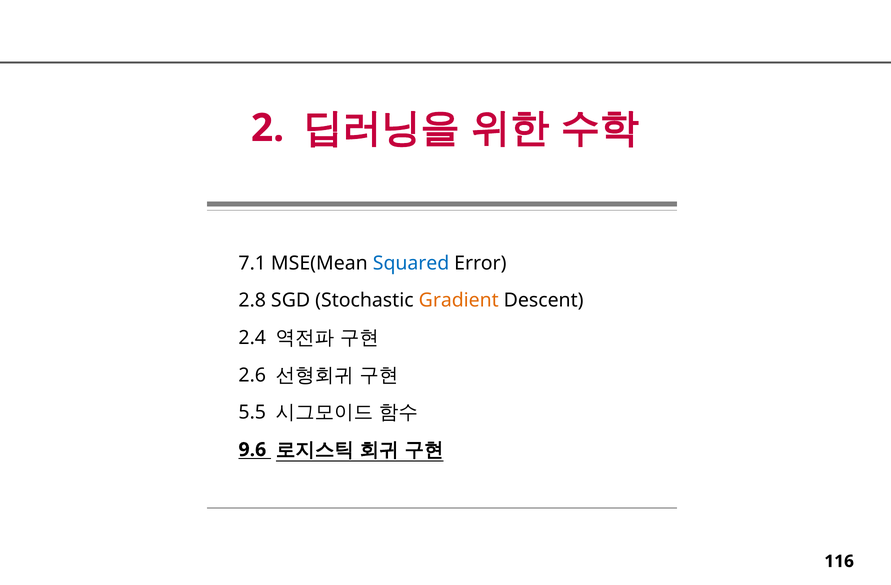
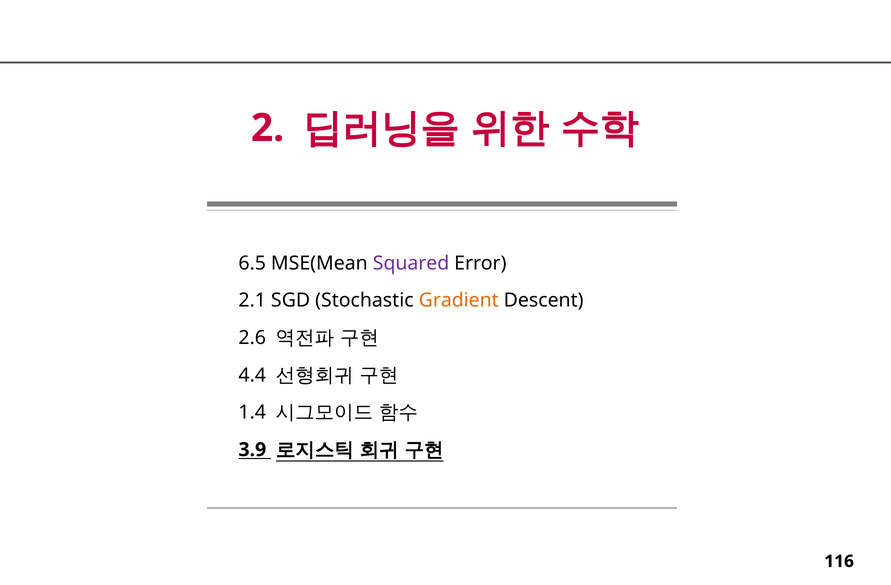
7.1: 7.1 -> 6.5 (252, 263)
Squared colour: blue -> purple (411, 263)
2.8: 2.8 -> 2.1 (252, 301)
2.4: 2.4 -> 2.6 (252, 338)
2.6: 2.6 -> 4.4 (252, 375)
5.5: 5.5 -> 1.4 (252, 413)
9.6: 9.6 -> 3.9 (252, 450)
